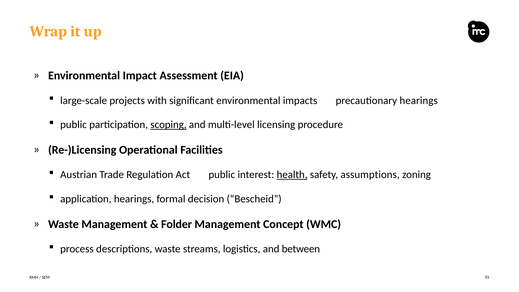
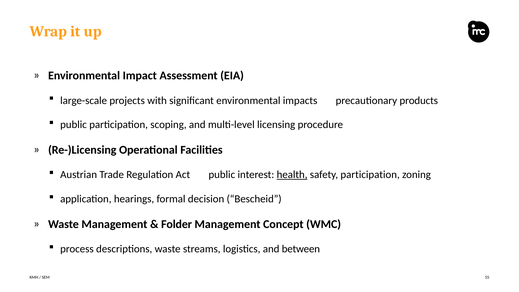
precautionary hearings: hearings -> products (419, 100)
scoping underline: present -> none (168, 125)
safety assumptions: assumptions -> participation (370, 175)
